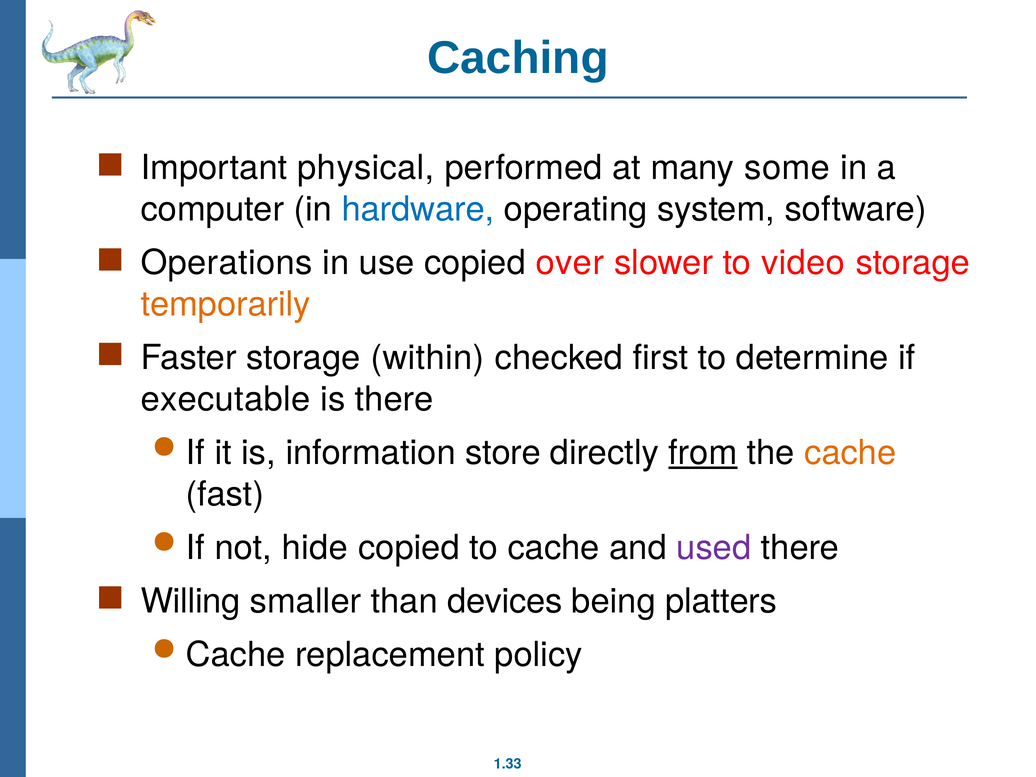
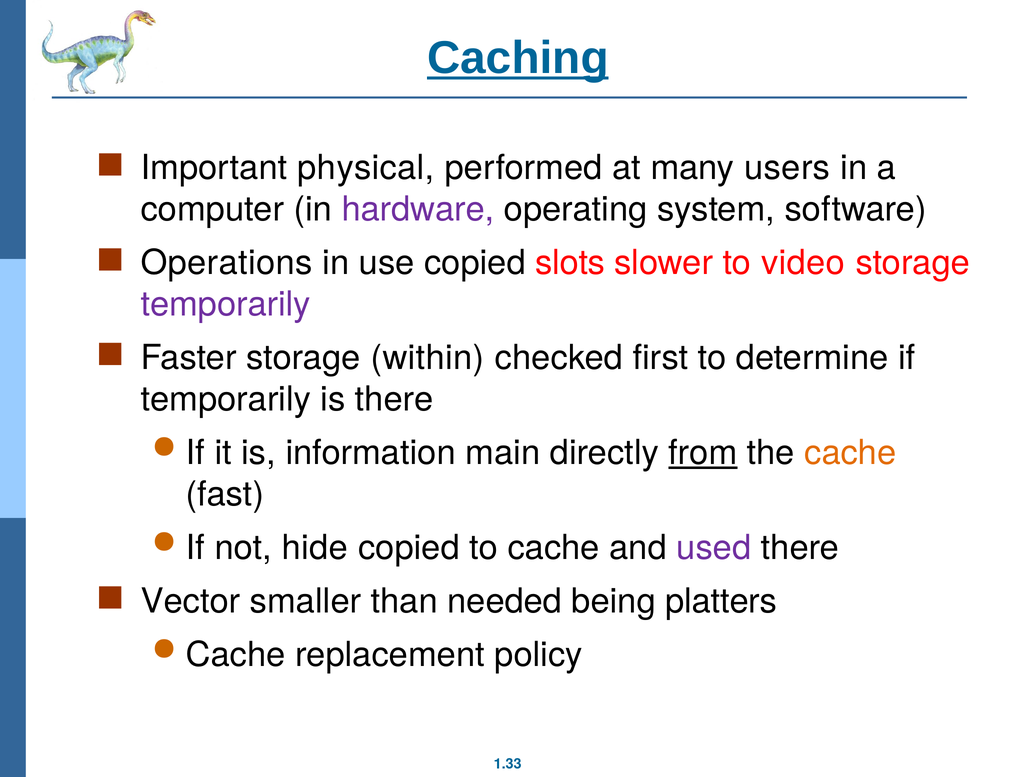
Caching underline: none -> present (518, 58)
some: some -> users (787, 168)
hardware colour: blue -> purple (418, 210)
over: over -> slots (570, 263)
temporarily colour: orange -> purple (226, 304)
executable: executable -> temporarily (226, 399)
store: store -> main (503, 453)
Willing: Willing -> Vector (190, 601)
devices: devices -> needed (505, 601)
